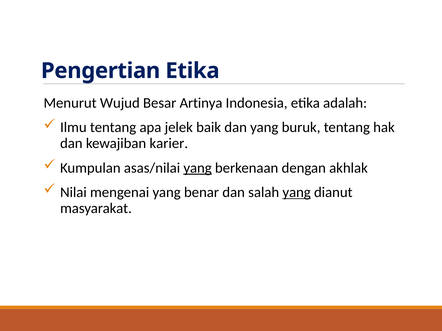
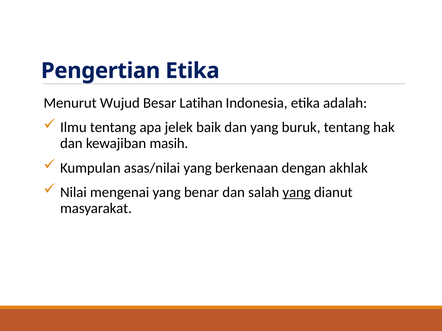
Artinya: Artinya -> Latihan (201, 103)
karier: karier -> masih (169, 144)
yang underline: present -> none (198, 168)
